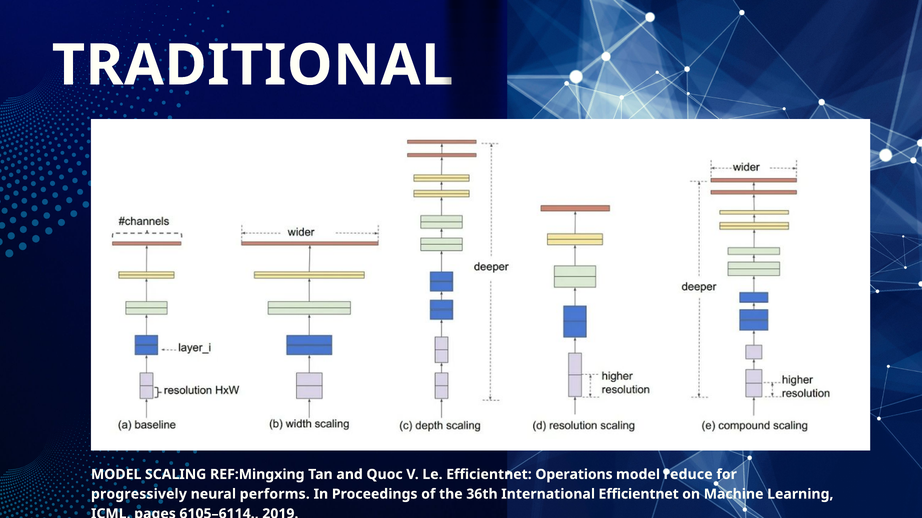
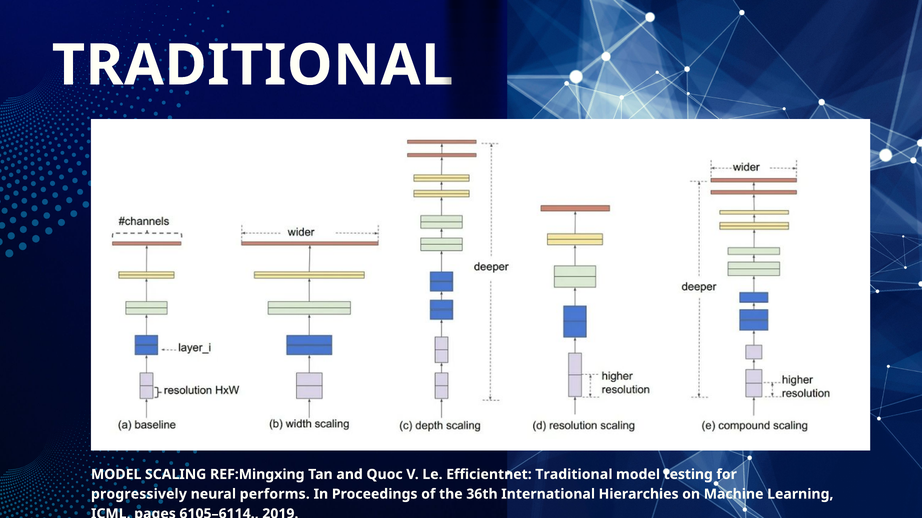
Operations: Operations -> Traditional (574, 475)
reduce: reduce -> testing (688, 475)
International Efficientnet: Efficientnet -> Hierarchies (639, 495)
